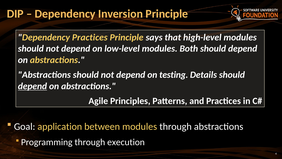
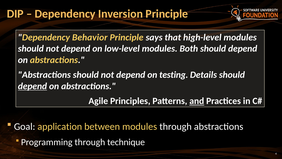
Dependency Practices: Practices -> Behavior (90, 37)
and underline: none -> present (197, 101)
execution: execution -> technique (126, 142)
